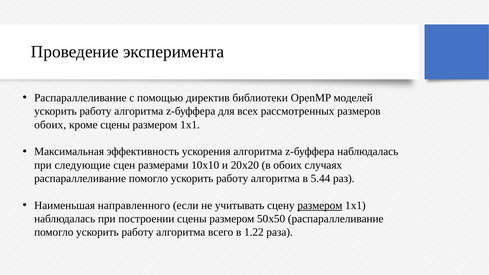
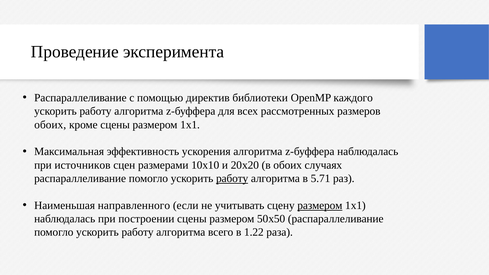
моделей: моделей -> каждого (353, 98)
следующие: следующие -> источников (83, 165)
работу underline: none -> present (232, 179)
5.44: 5.44 -> 5.71 (321, 179)
